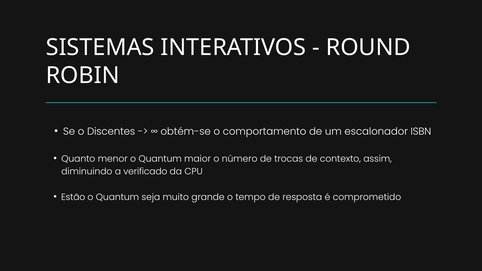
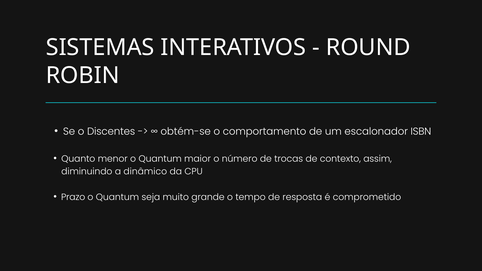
verificado: verificado -> dinâmico (145, 172)
Estão: Estão -> Prazo (73, 197)
